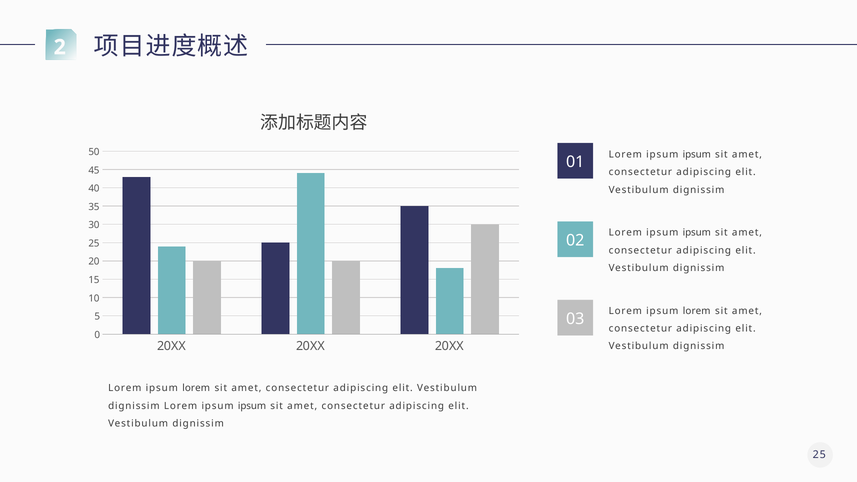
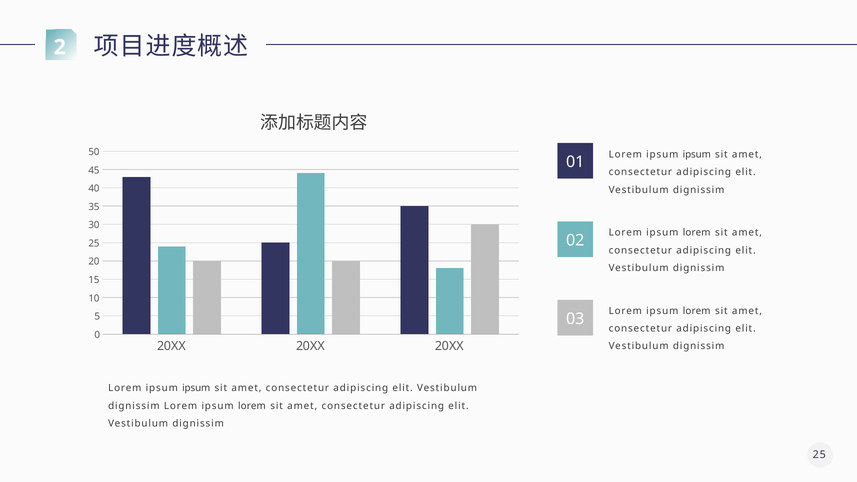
ipsum: ipsum -> lorem (697, 233)
lorem: lorem -> ipsum (196, 388)
ipsum: ipsum -> lorem (252, 406)
